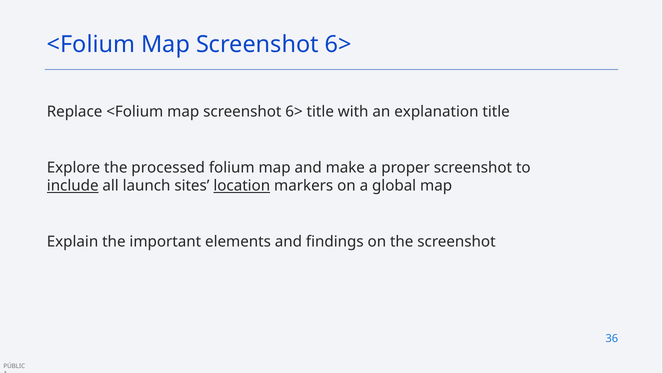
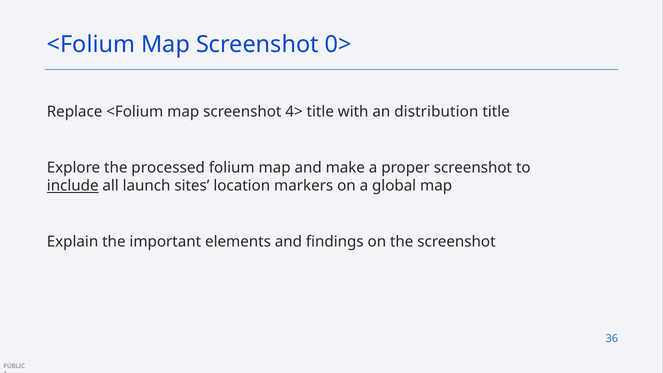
6>: 6> -> 0> (338, 44)
6>: 6> -> 4> (294, 112)
explanation: explanation -> distribution (436, 112)
location underline: present -> none (242, 186)
